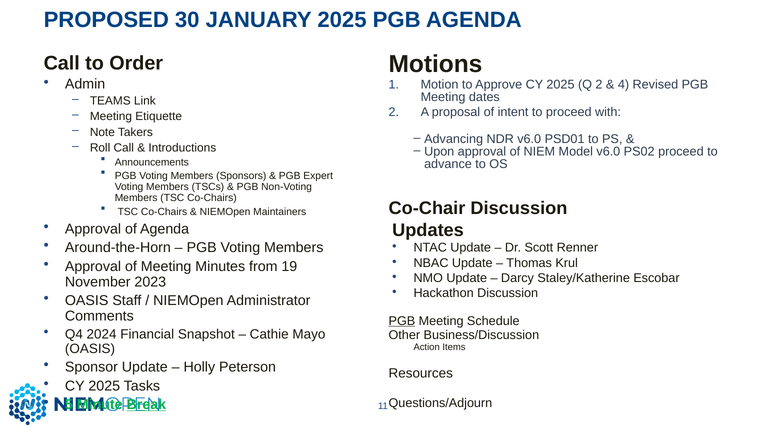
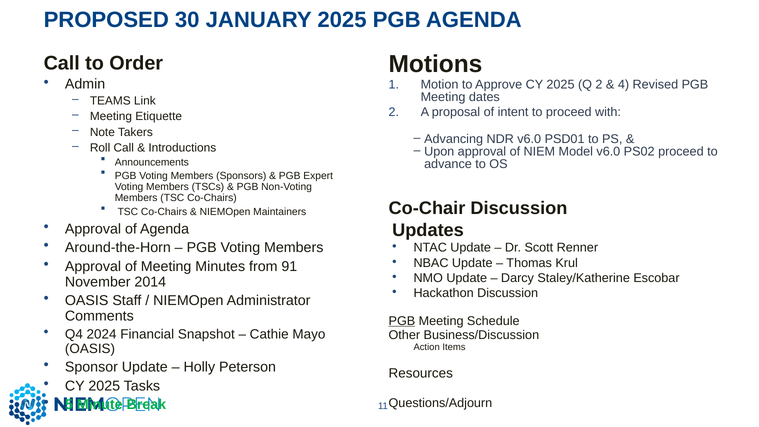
19: 19 -> 91 (289, 266)
2023: 2023 -> 2014 (150, 282)
Break underline: present -> none (146, 405)
